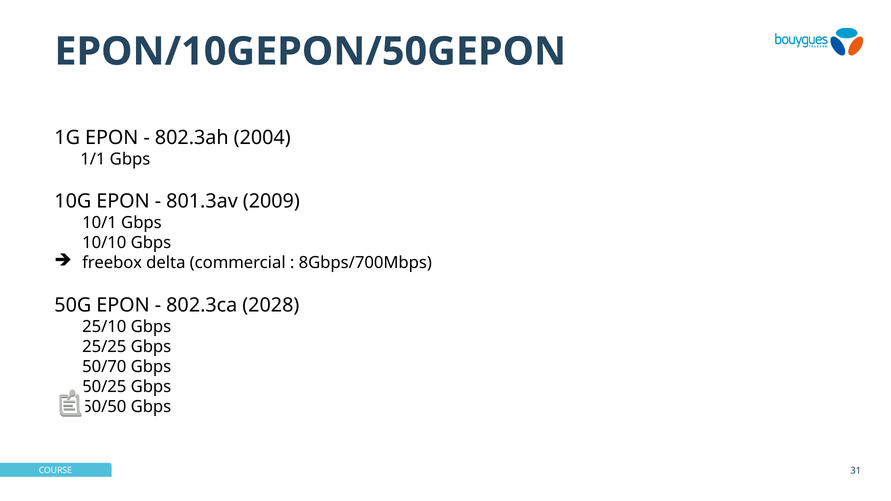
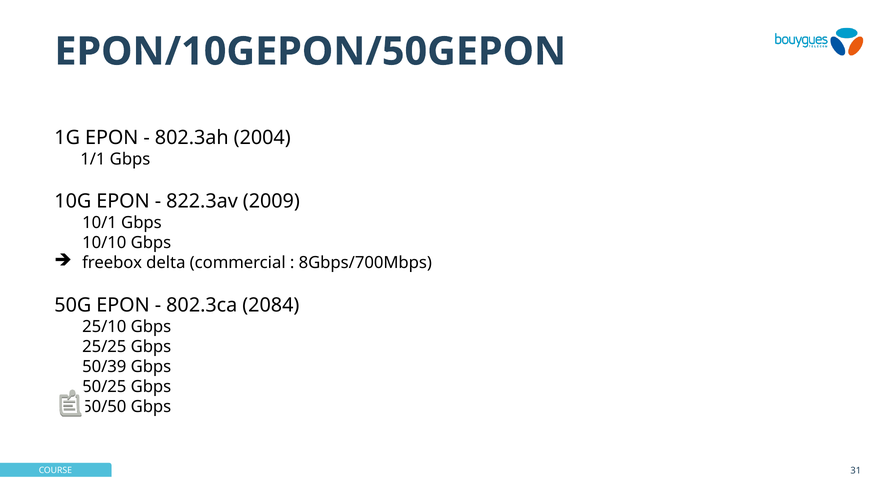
801.3av: 801.3av -> 822.3av (202, 201)
2028: 2028 -> 2084 (271, 305)
50/70: 50/70 -> 50/39 (104, 367)
